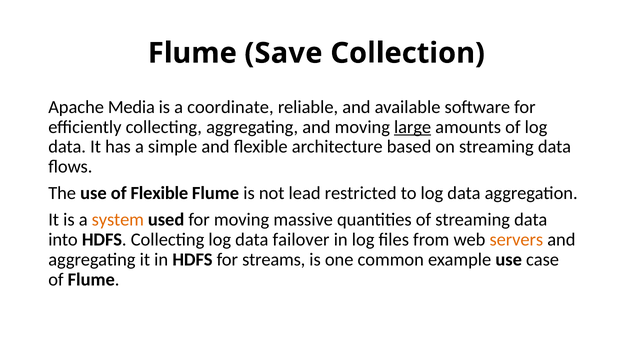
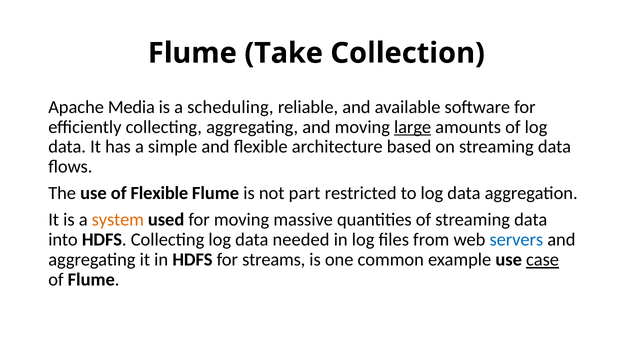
Save: Save -> Take (284, 53)
coordinate: coordinate -> scheduling (230, 107)
lead: lead -> part (305, 193)
failover: failover -> needed (301, 240)
servers colour: orange -> blue (516, 240)
case underline: none -> present (543, 260)
